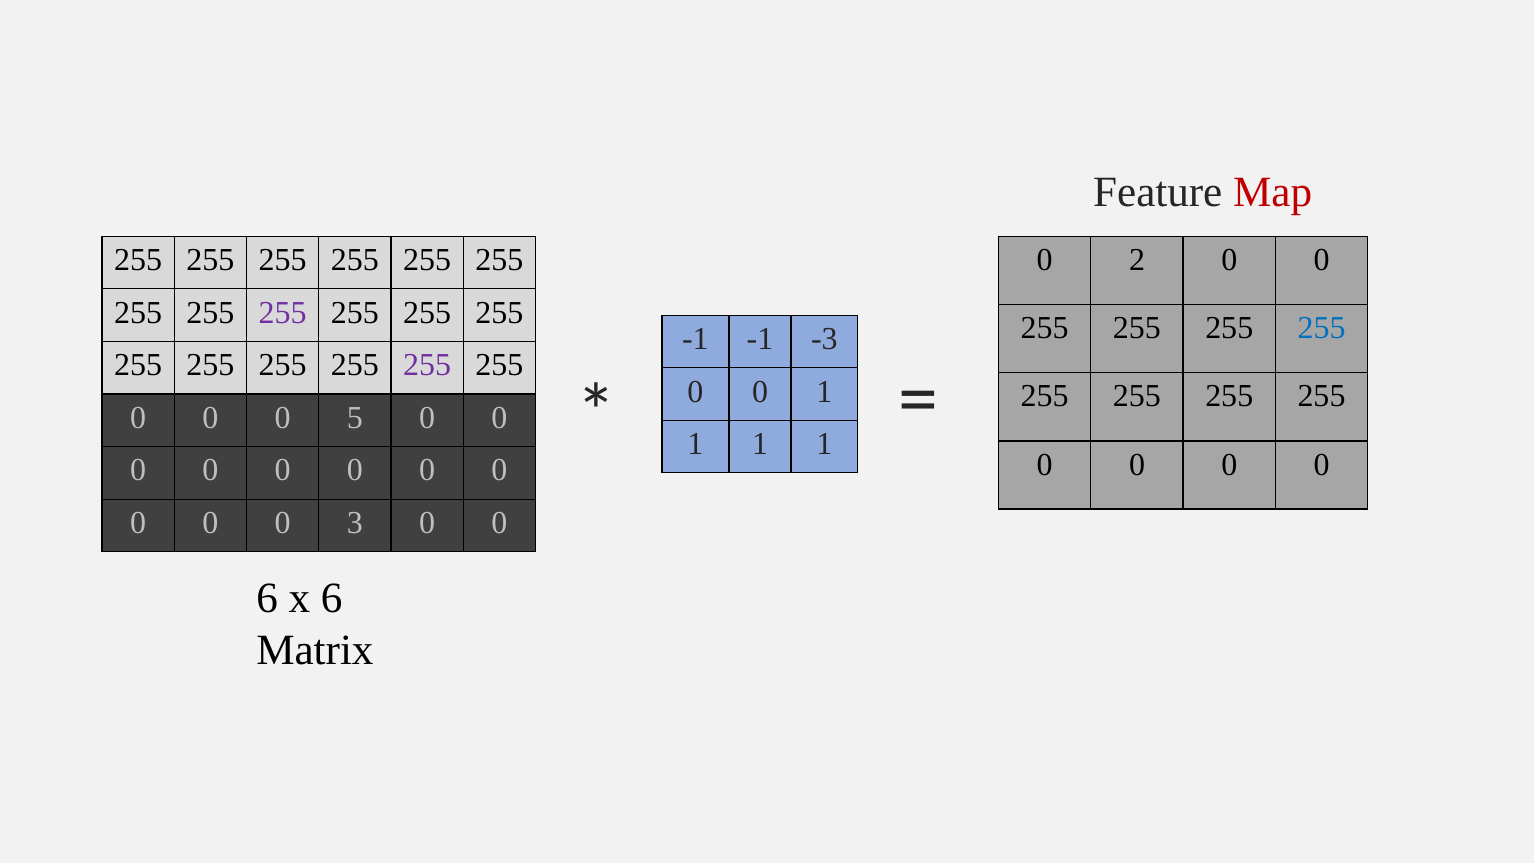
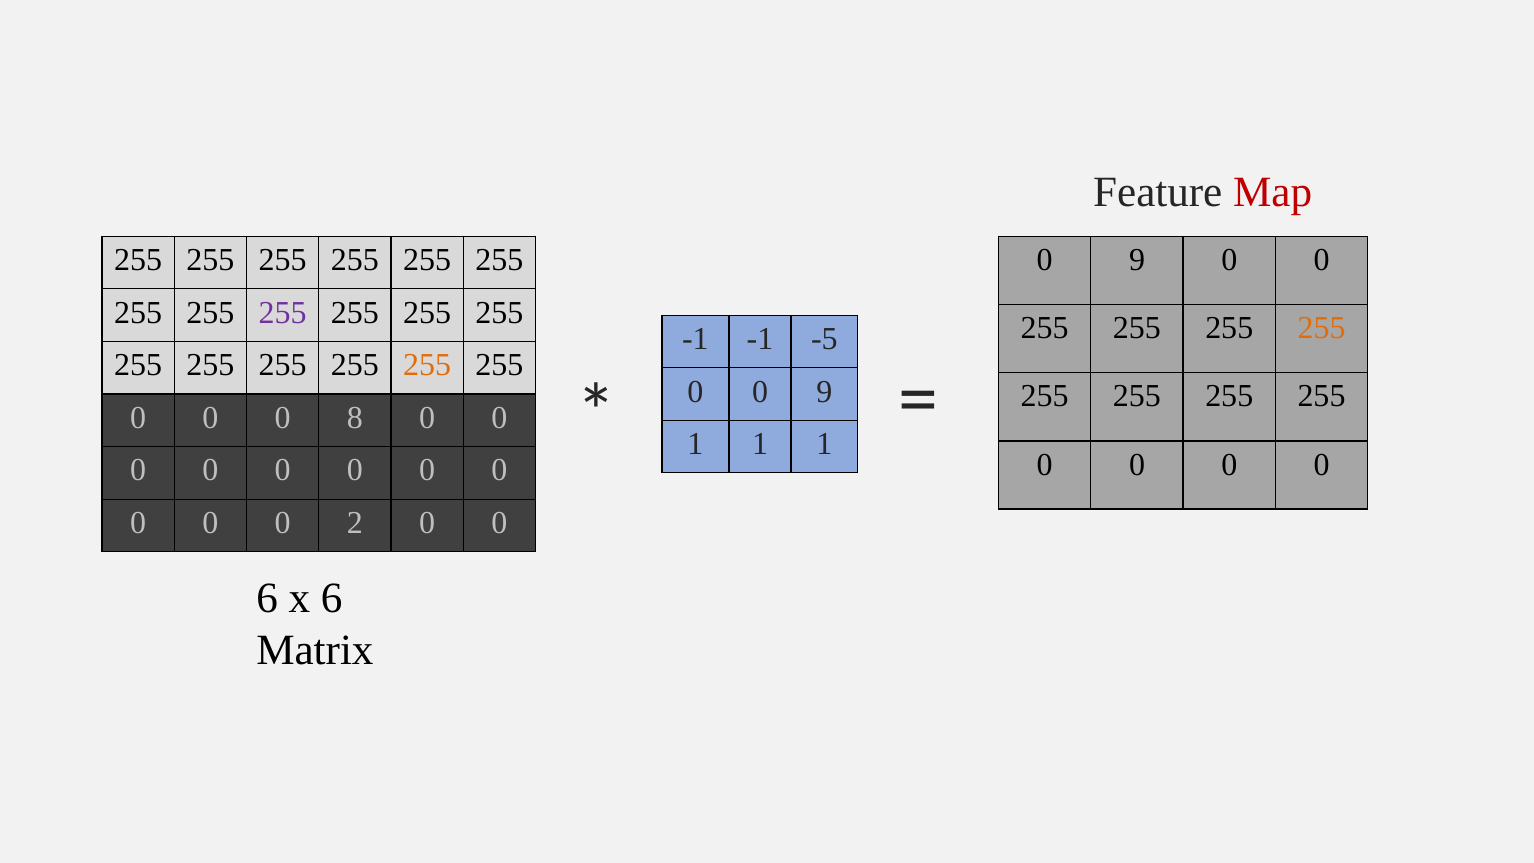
2: 2 -> 9 (1137, 260)
255 colour: blue -> orange (1322, 328)
-3: -3 -> -5 (824, 339)
255 colour: purple -> orange (427, 365)
0 0 1: 1 -> 9 (824, 391)
5: 5 -> 8 (355, 418)
3: 3 -> 2 (355, 523)
